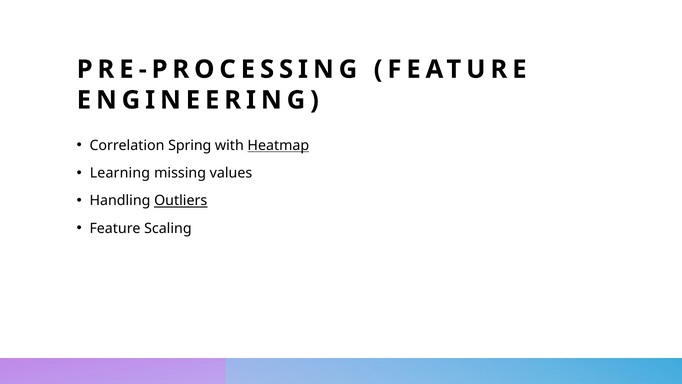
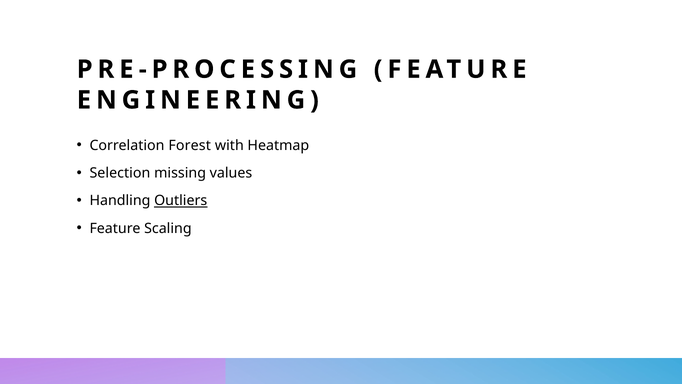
Spring: Spring -> Forest (190, 145)
Heatmap underline: present -> none (278, 145)
Learning: Learning -> Selection (120, 173)
